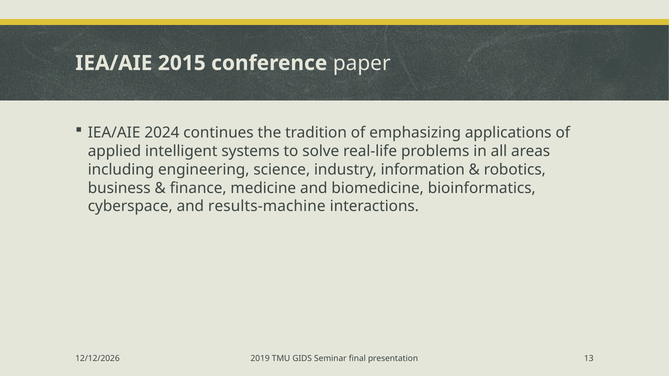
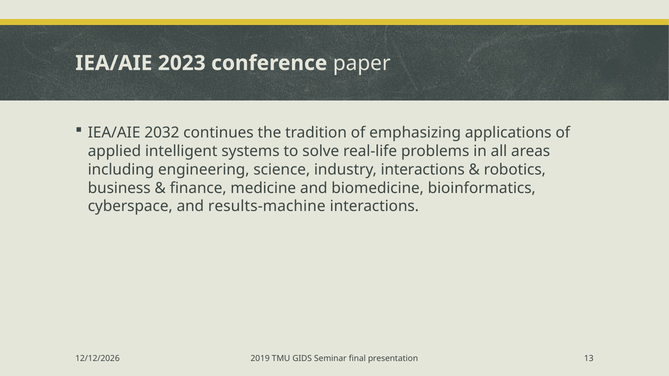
2015: 2015 -> 2023 (182, 63)
2024: 2024 -> 2032 (162, 133)
industry information: information -> interactions (423, 170)
